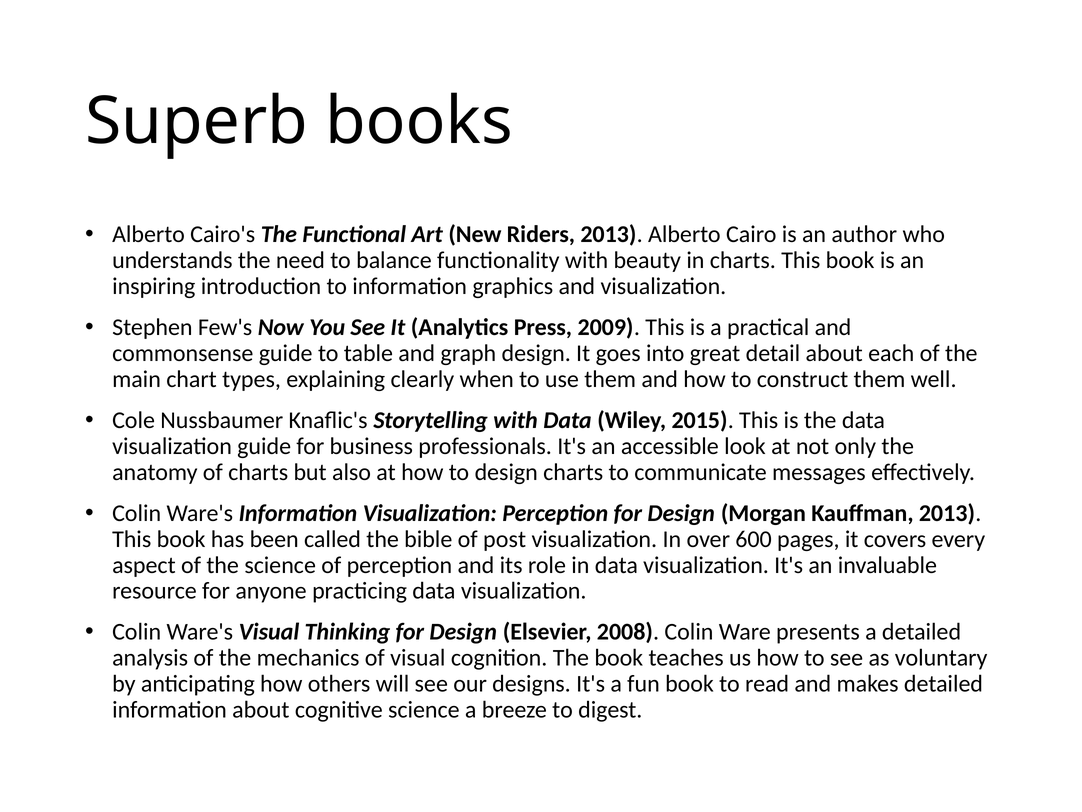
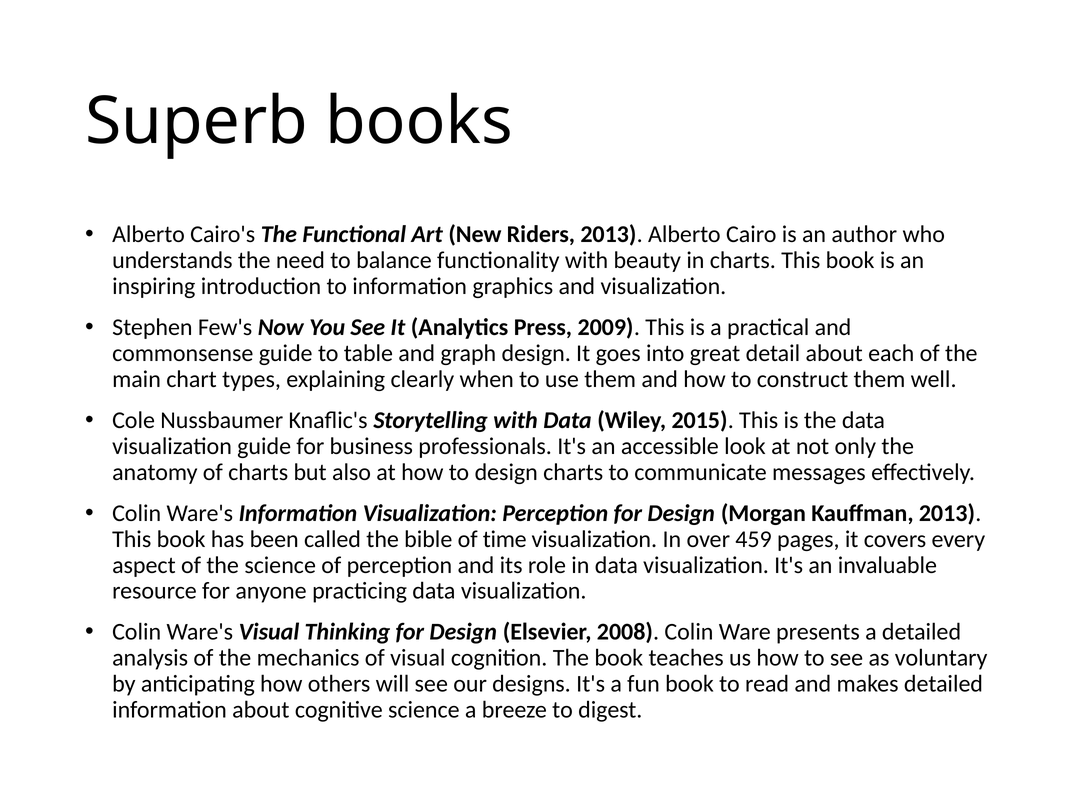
post: post -> time (505, 539)
600: 600 -> 459 (754, 539)
